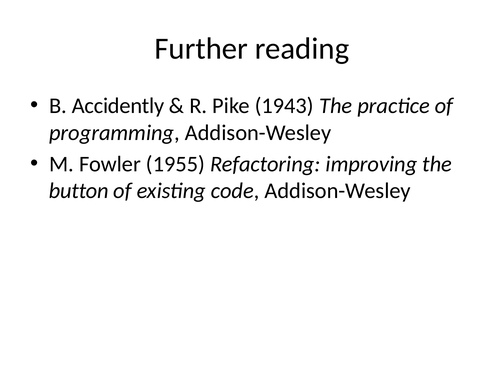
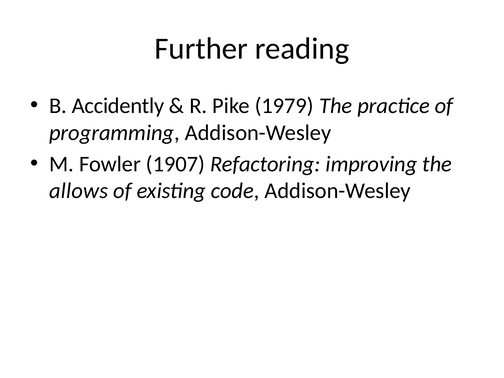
1943: 1943 -> 1979 (284, 106)
1955: 1955 -> 1907 (175, 164)
button: button -> allows (79, 191)
